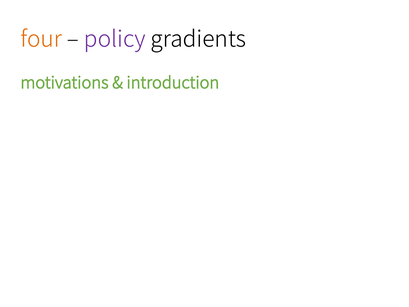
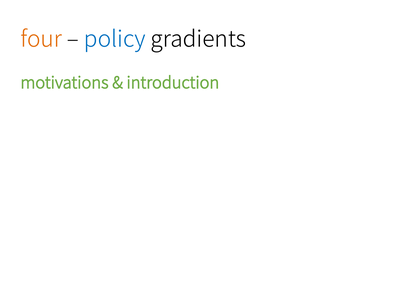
policy colour: purple -> blue (115, 39)
